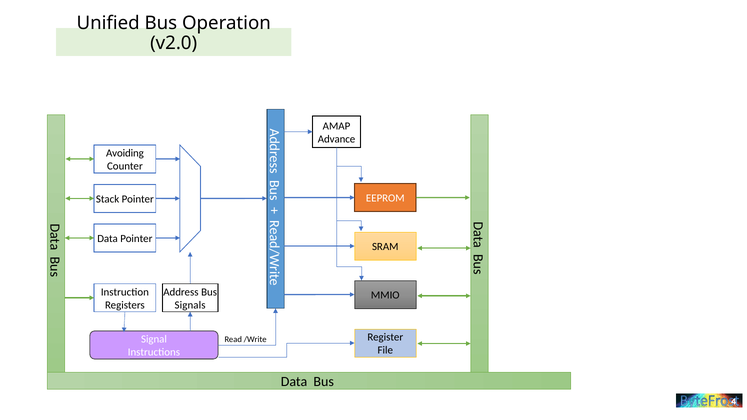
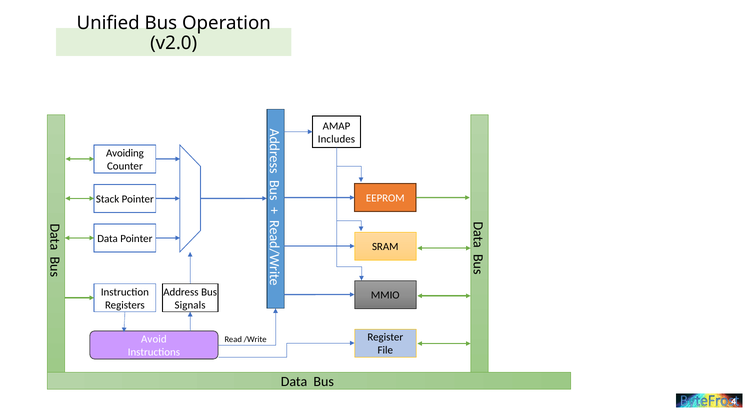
Advance: Advance -> Includes (336, 139)
Signal: Signal -> Avoid (154, 339)
